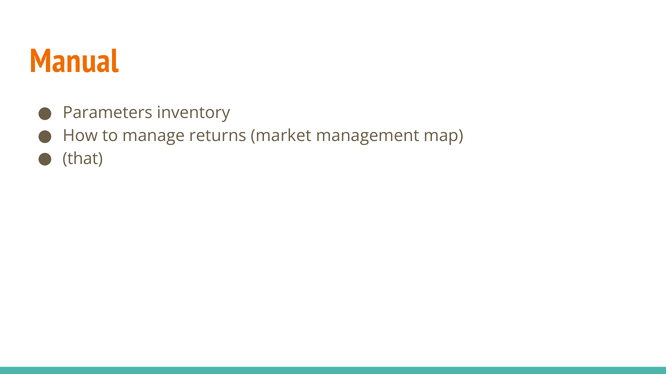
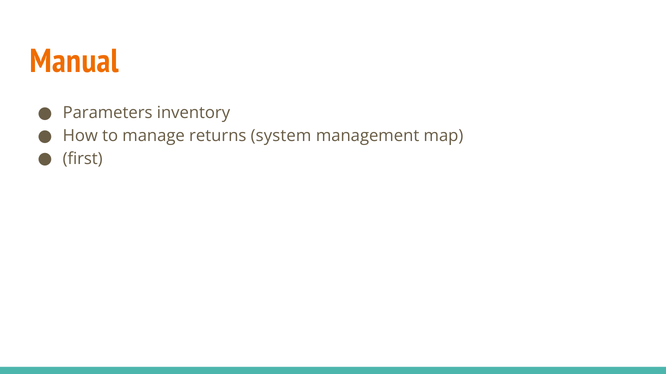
market: market -> system (281, 136)
that: that -> first (83, 159)
